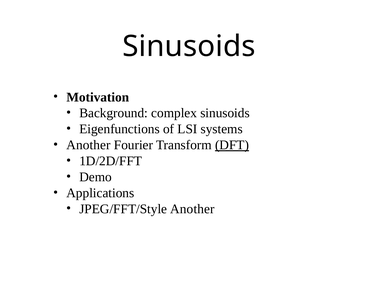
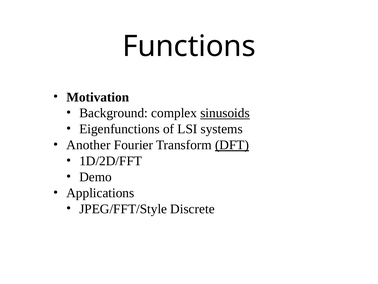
Sinusoids: Sinusoids -> Functions (189, 46)
sinusoids underline: none -> present (225, 113)
JPEG/FFT/Style Another: Another -> Discrete (192, 209)
